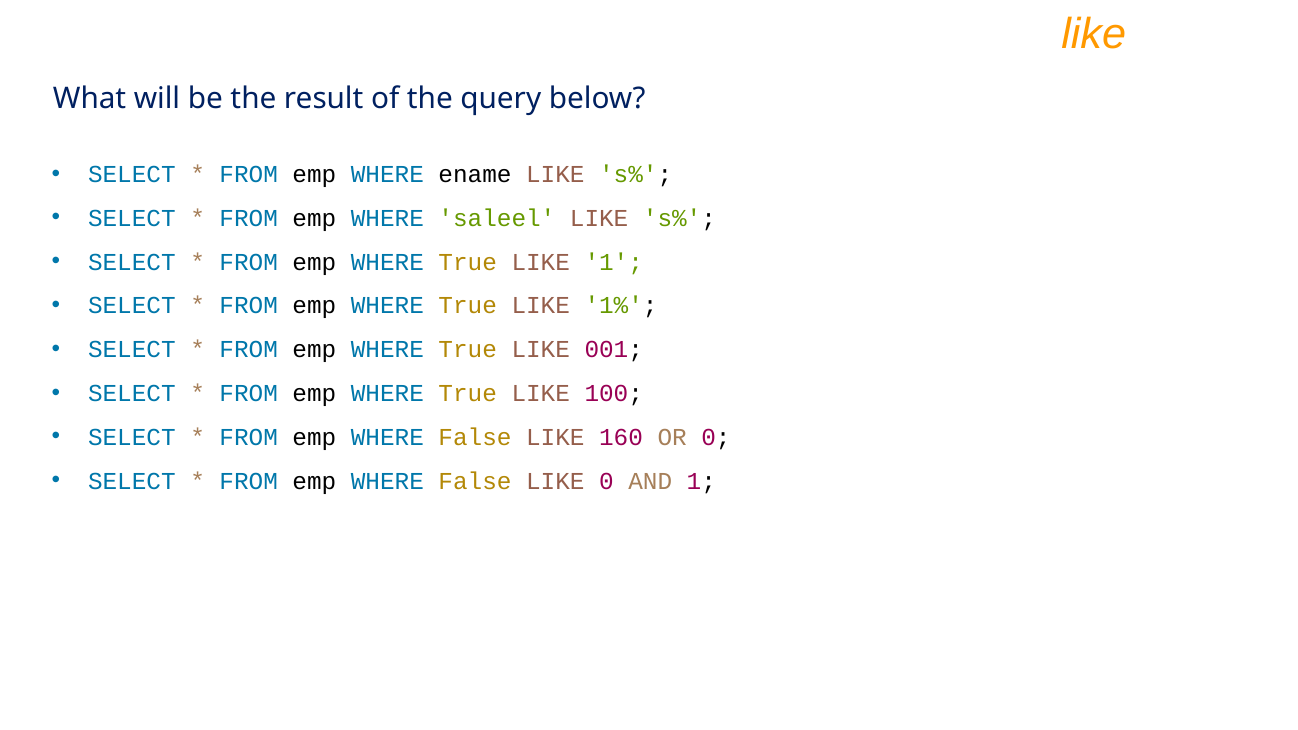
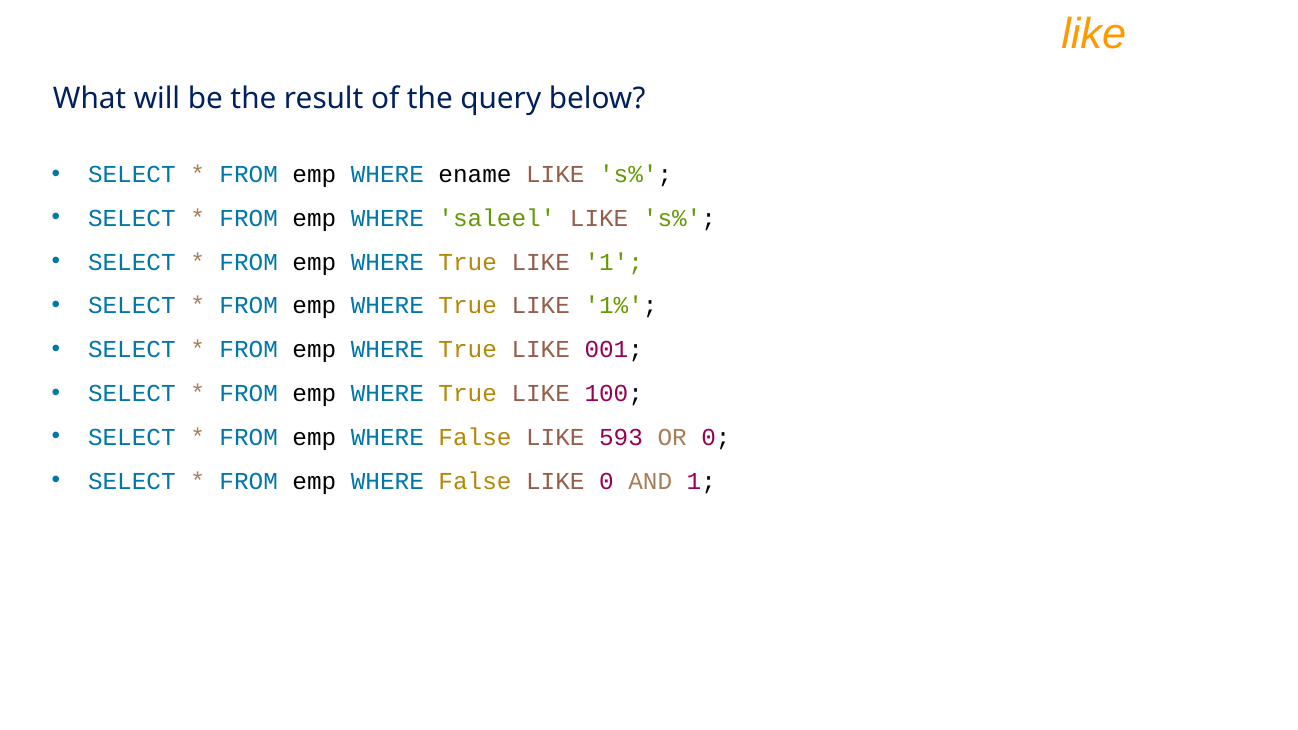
160: 160 -> 593 (621, 437)
